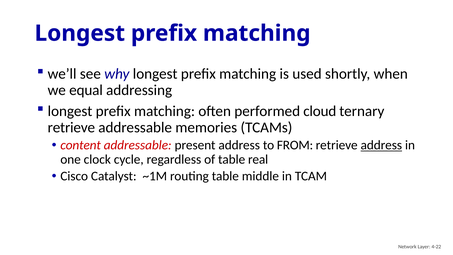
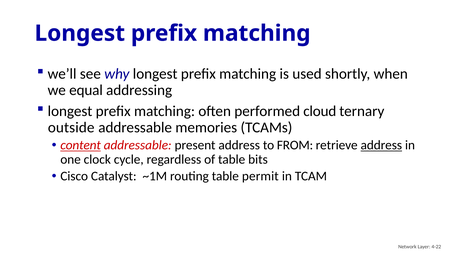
retrieve: retrieve -> outside (71, 128)
content underline: none -> present (81, 145)
real: real -> bits (258, 159)
middle: middle -> permit (260, 176)
